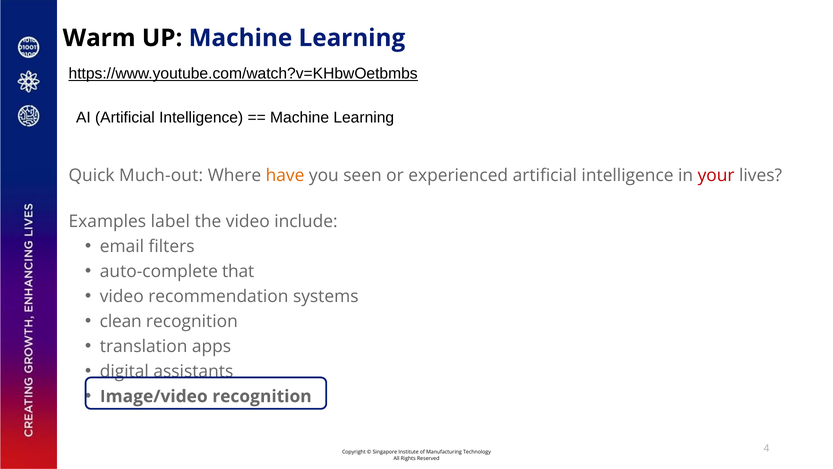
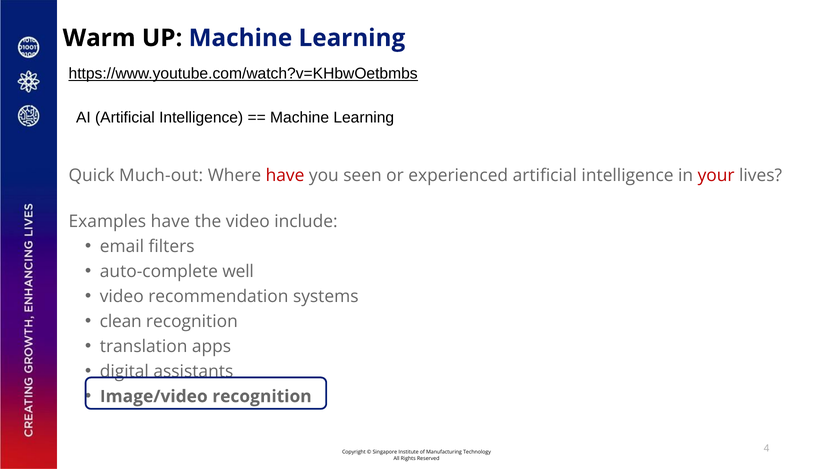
have colour: orange -> red (285, 175)
Examples label: label -> have (170, 221)
that: that -> well (238, 271)
